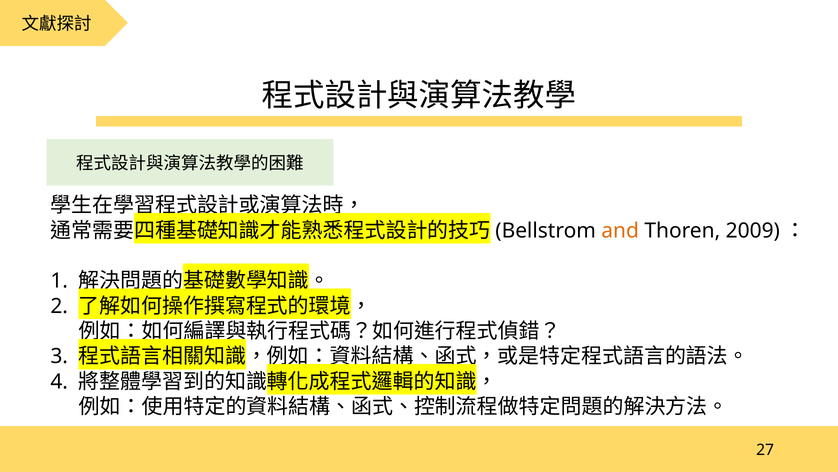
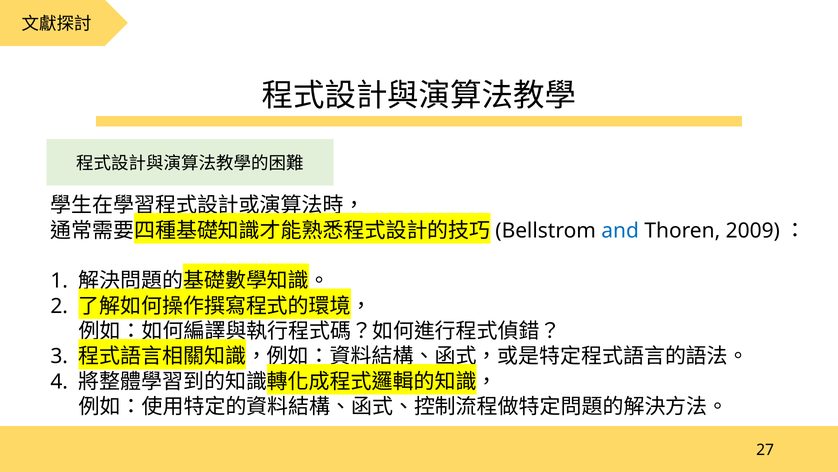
and colour: orange -> blue (620, 230)
